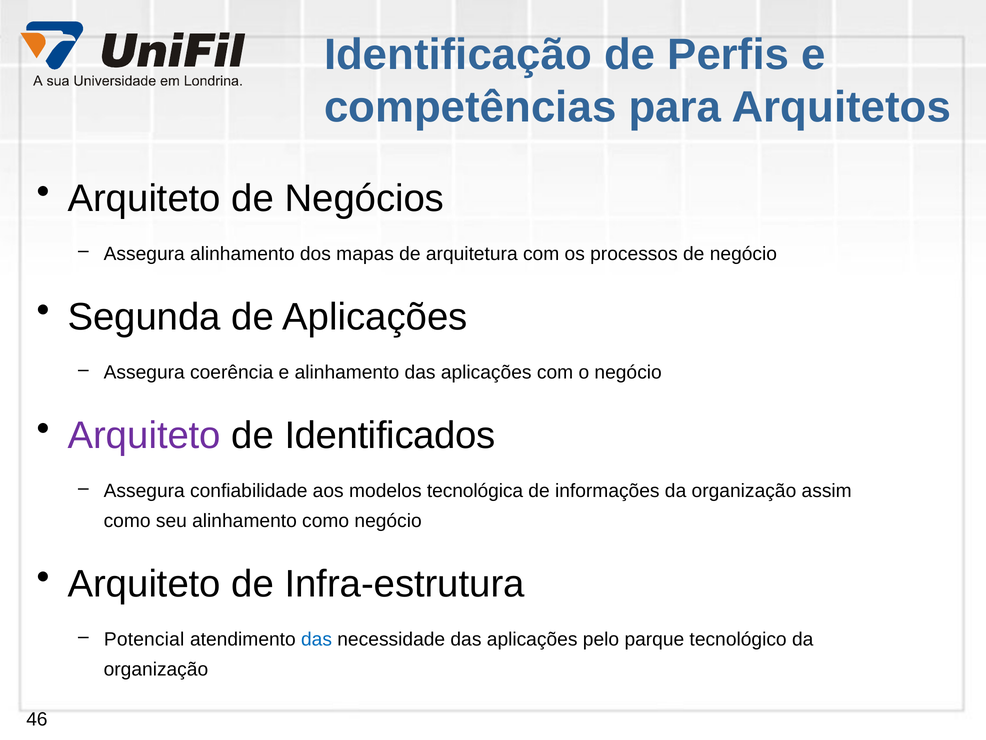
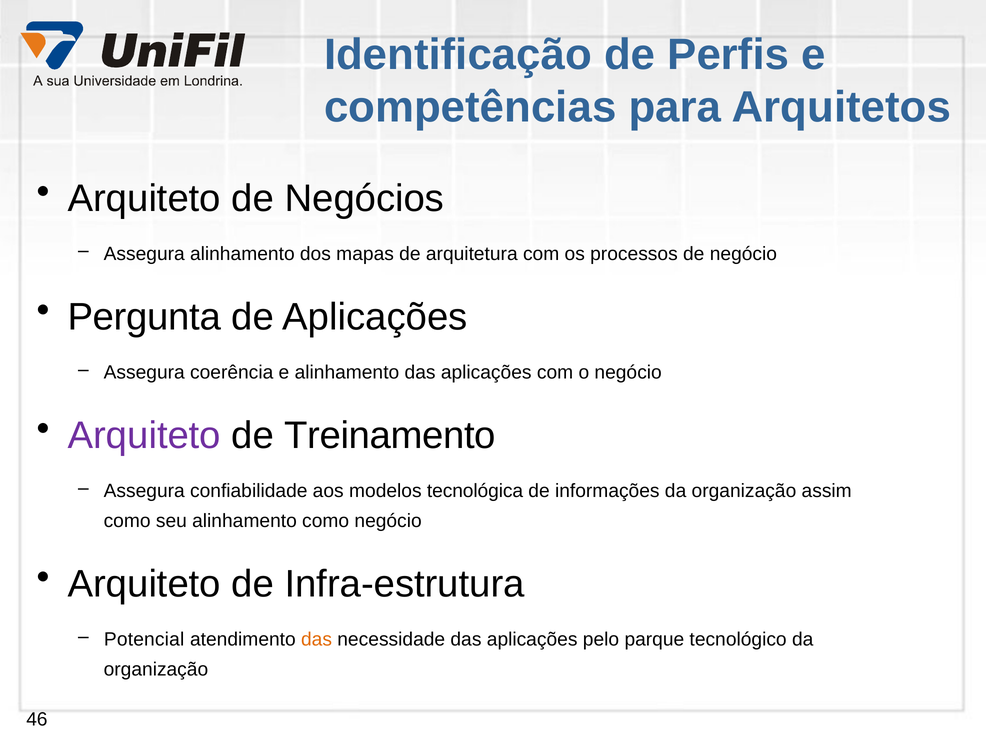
Segunda: Segunda -> Pergunta (144, 317)
Identificados: Identificados -> Treinamento (390, 435)
das colour: blue -> orange (317, 639)
